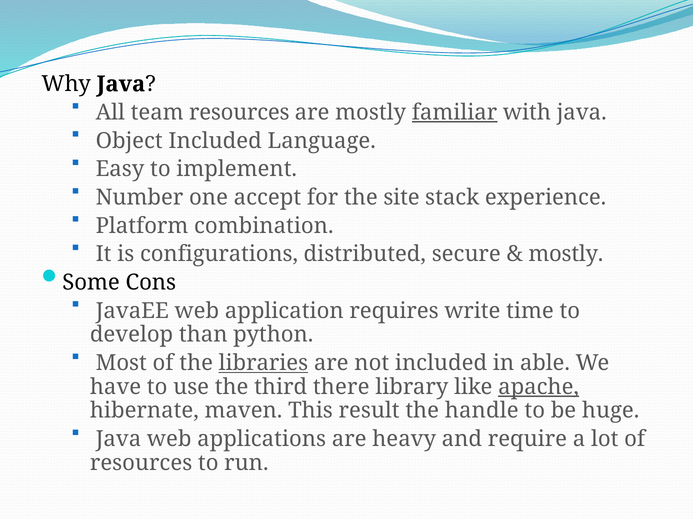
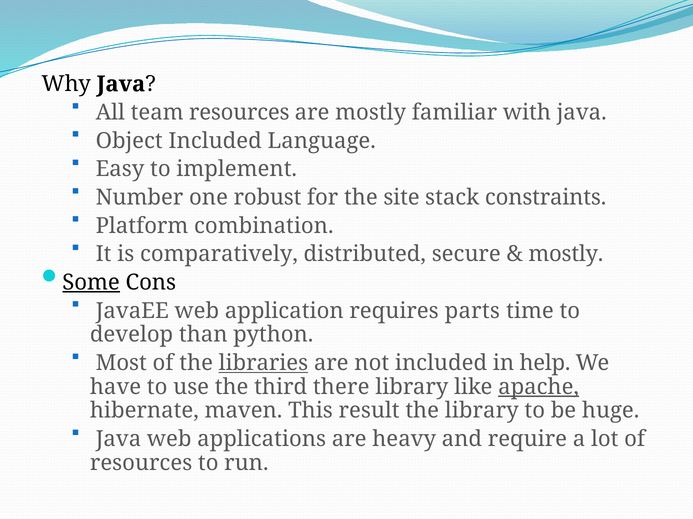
familiar underline: present -> none (455, 113)
accept: accept -> robust (268, 198)
experience: experience -> constraints (546, 198)
configurations: configurations -> comparatively (219, 254)
Some underline: none -> present (91, 283)
write: write -> parts (472, 311)
able: able -> help (545, 363)
the handle: handle -> library (482, 411)
